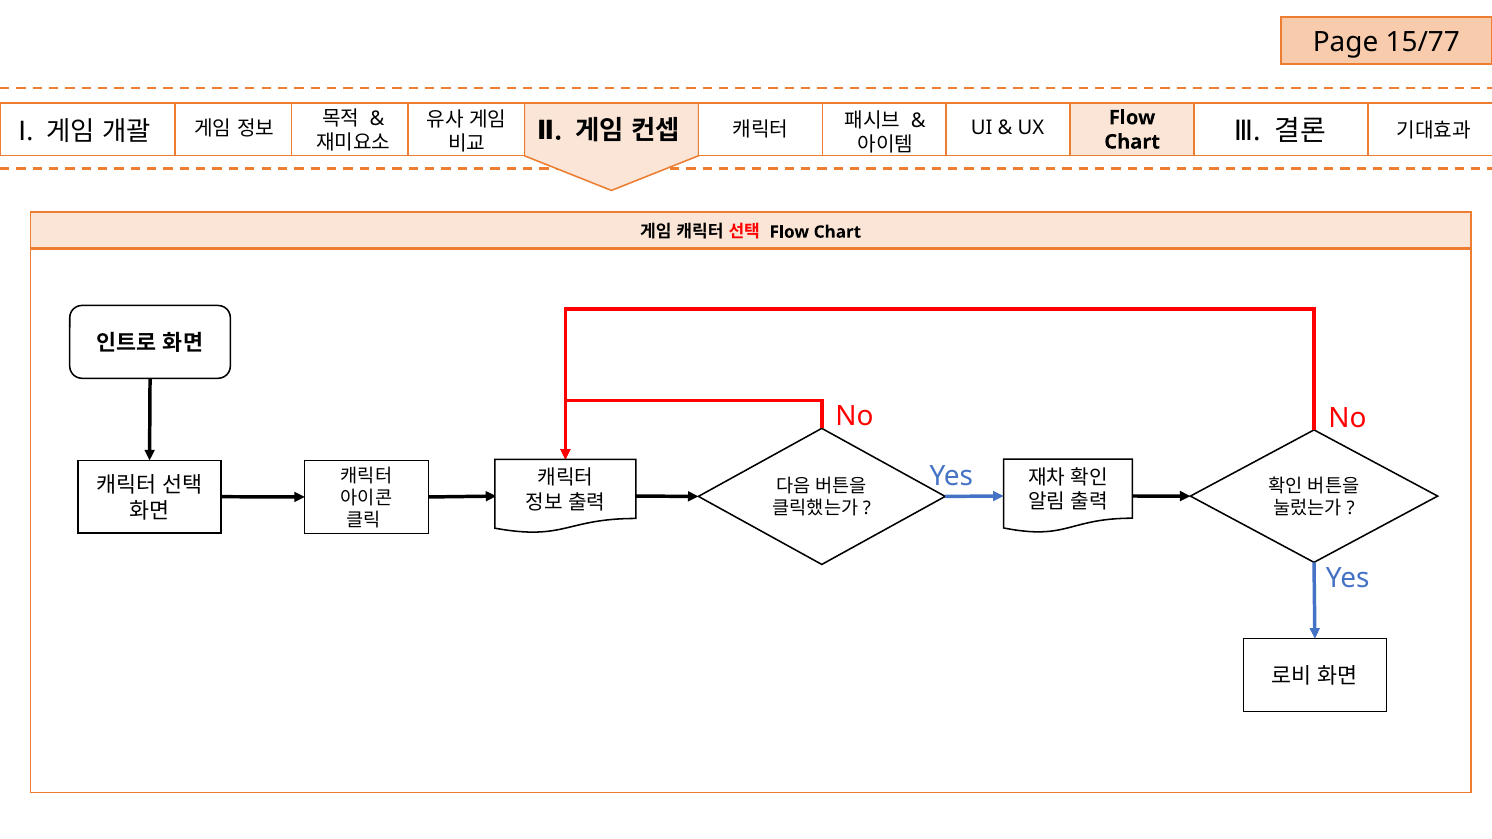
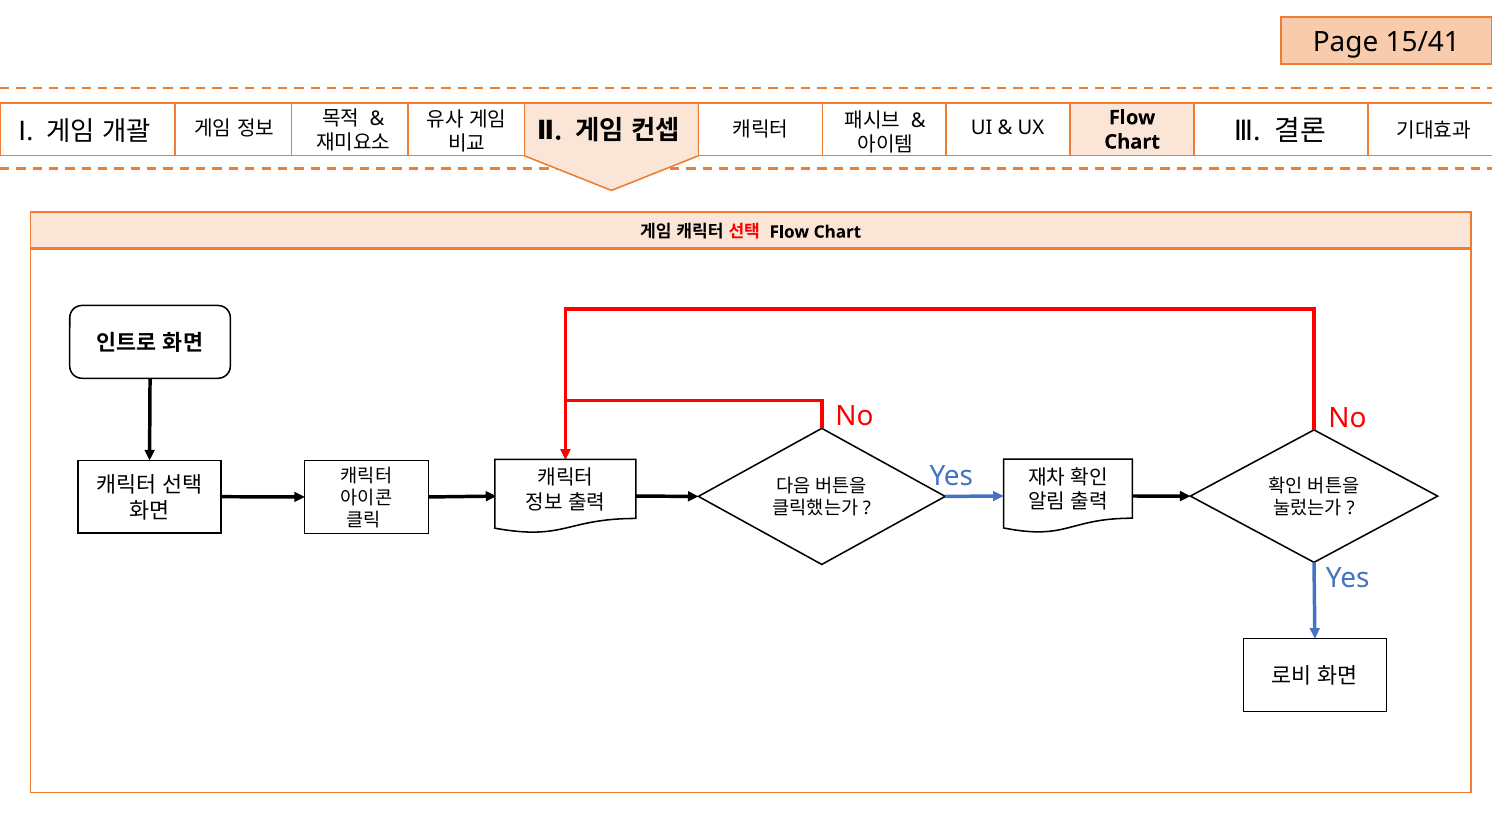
15/77: 15/77 -> 15/41 (1423, 42)
